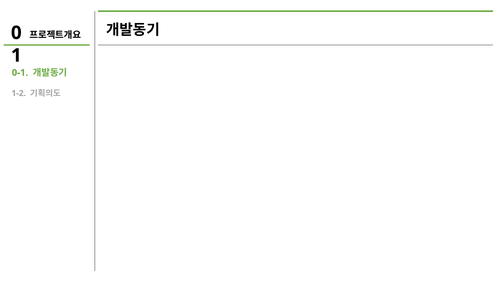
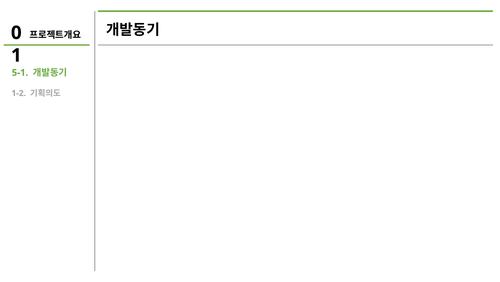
0-1: 0-1 -> 5-1 (20, 72)
